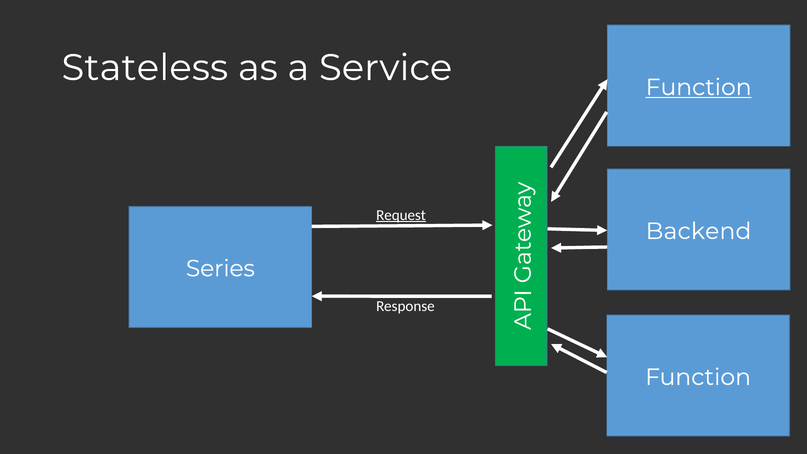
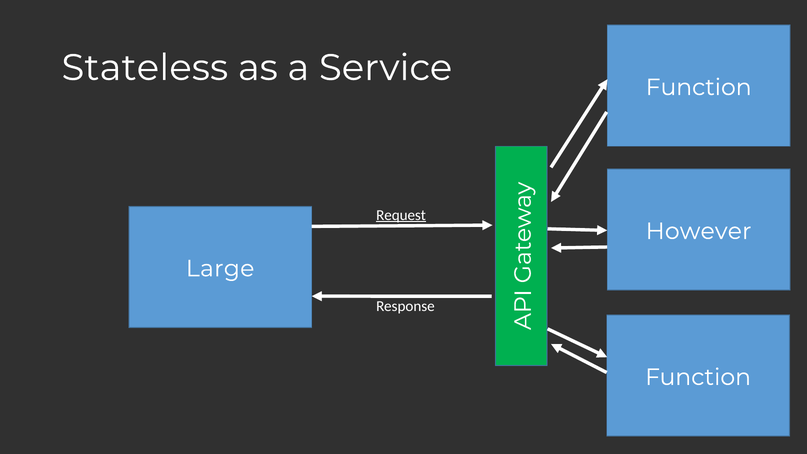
Function underline: present -> none (699, 87)
Backend: Backend -> However (699, 231)
Series: Series -> Large (220, 269)
